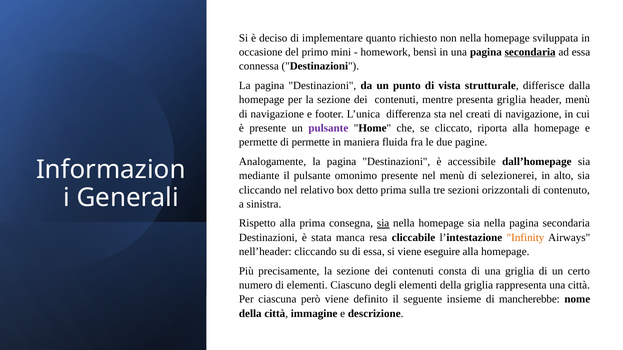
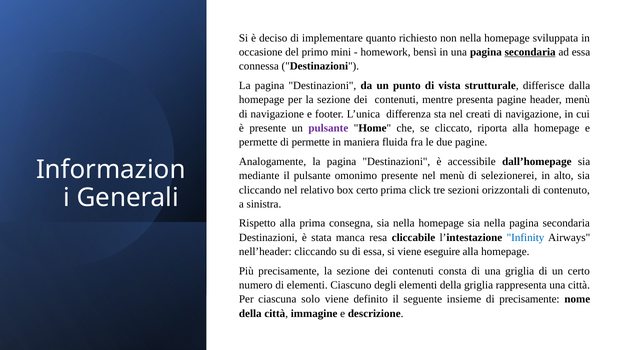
presenta griglia: griglia -> pagine (512, 100)
box detto: detto -> certo (367, 190)
sulla: sulla -> click (420, 190)
sia underline: present -> none (383, 224)
Infinity colour: orange -> blue (526, 238)
però: però -> solo (311, 300)
di mancherebbe: mancherebbe -> precisamente (529, 300)
